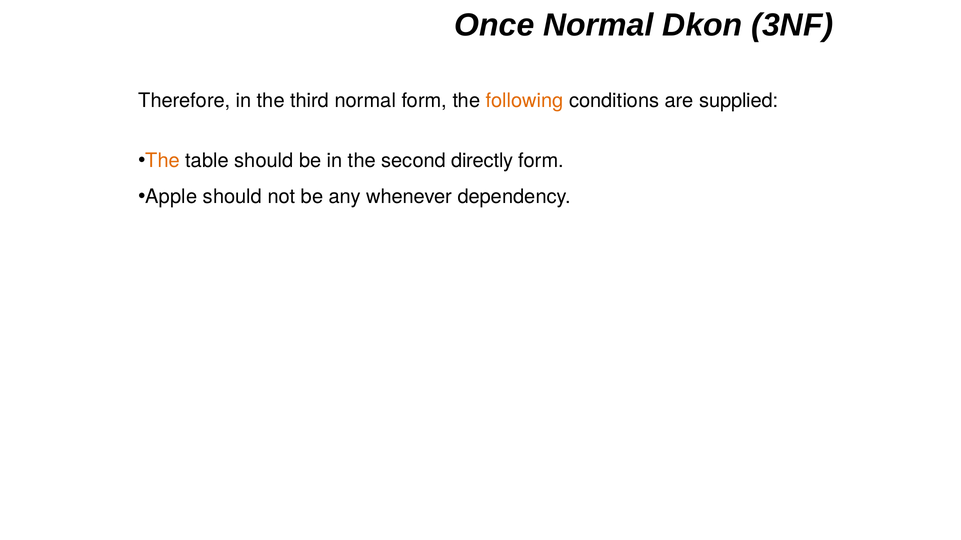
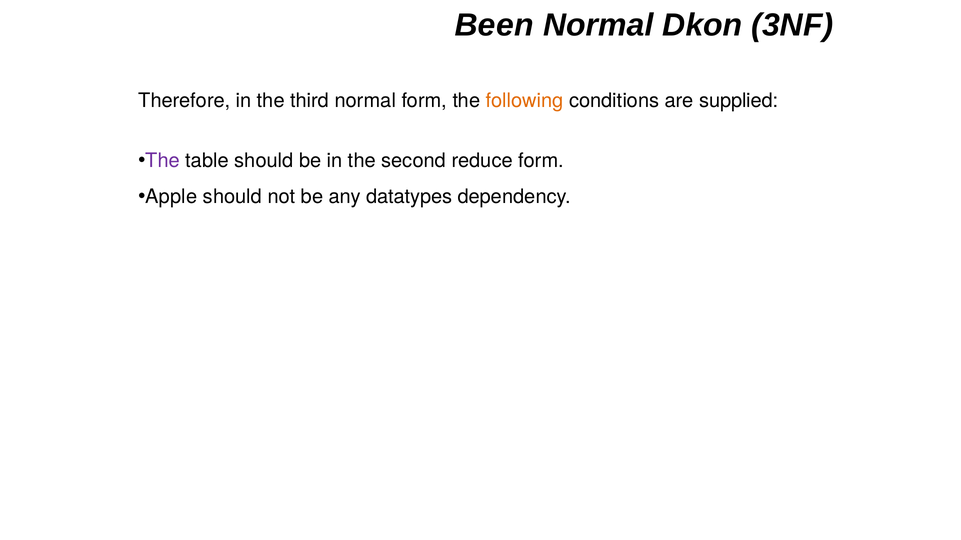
Once: Once -> Been (494, 25)
The colour: orange -> purple (163, 161)
directly: directly -> reduce (482, 161)
whenever: whenever -> datatypes (409, 197)
